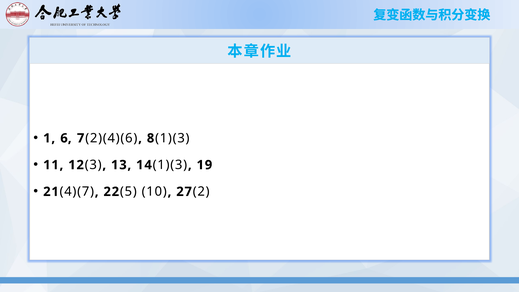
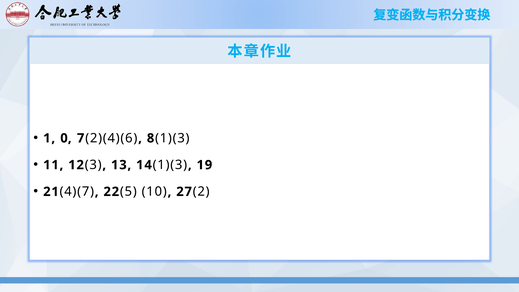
6: 6 -> 0 (66, 138)
